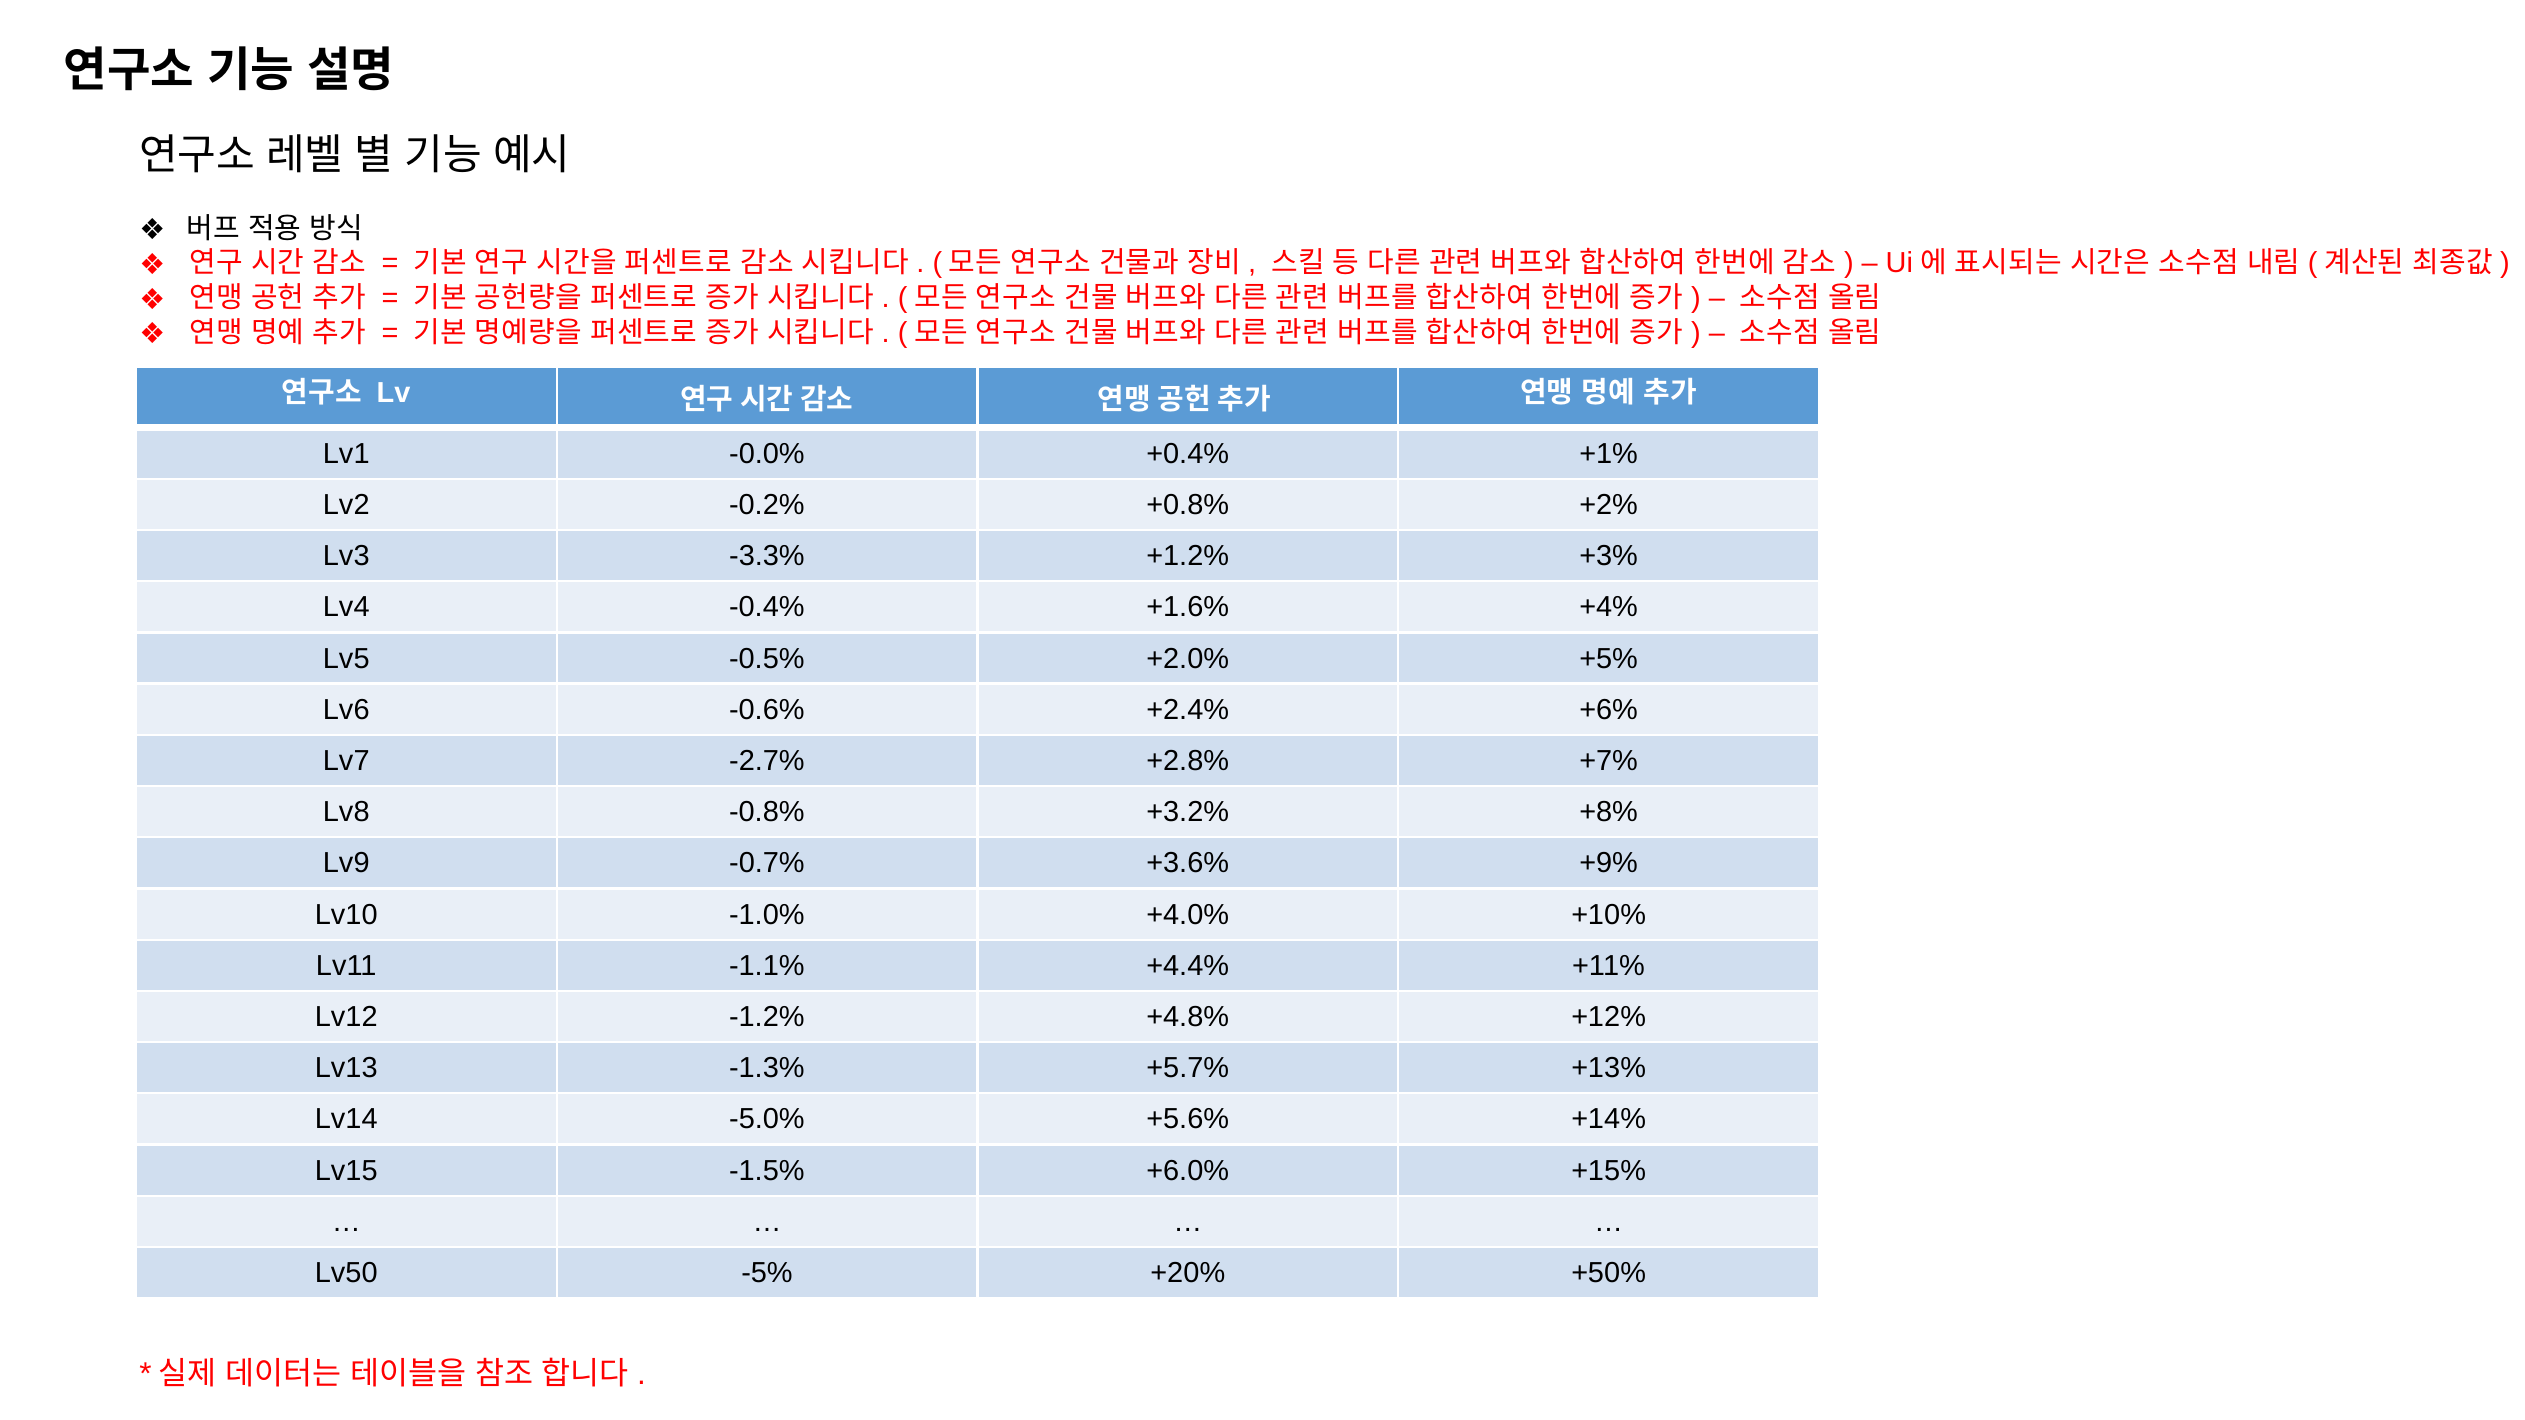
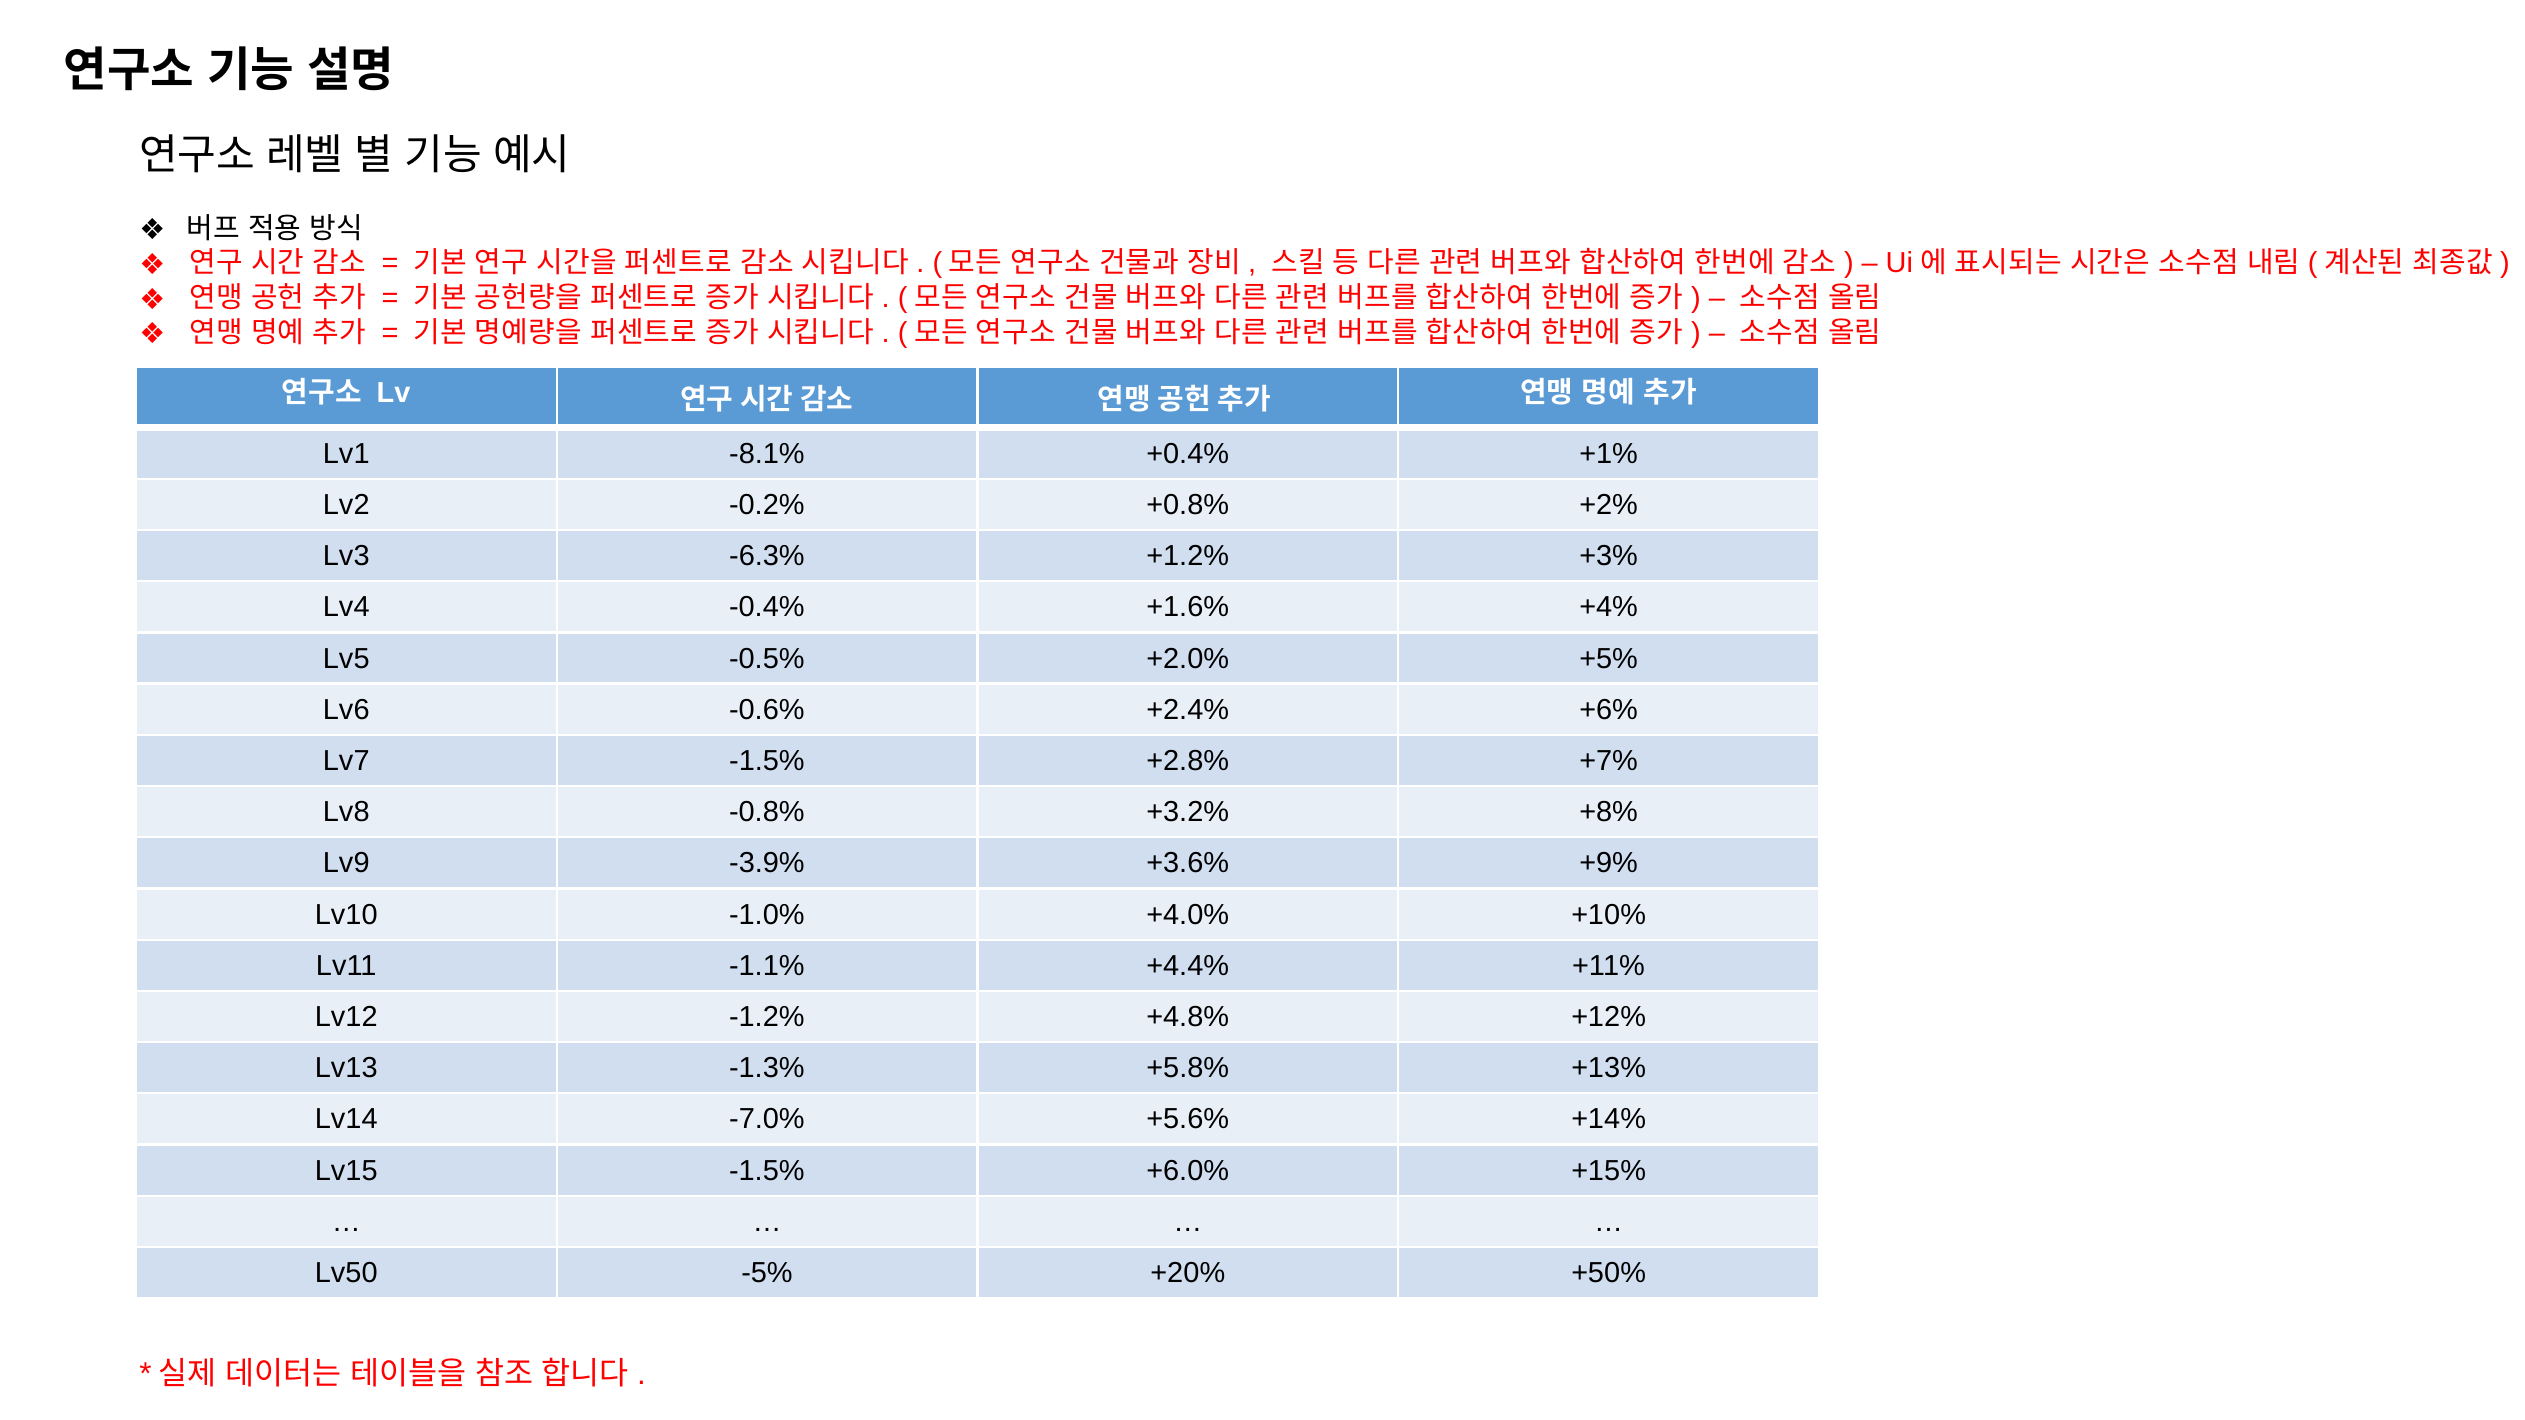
-0.0%: -0.0% -> -8.1% (767, 454)
-3.3%: -3.3% -> -6.3% (767, 556)
Lv7 -2.7%: -2.7% -> -1.5% (767, 761)
-0.7%: -0.7% -> -3.9% (767, 864)
+5.7%: +5.7% -> +5.8% (1188, 1068)
-5.0%: -5.0% -> -7.0% (767, 1120)
